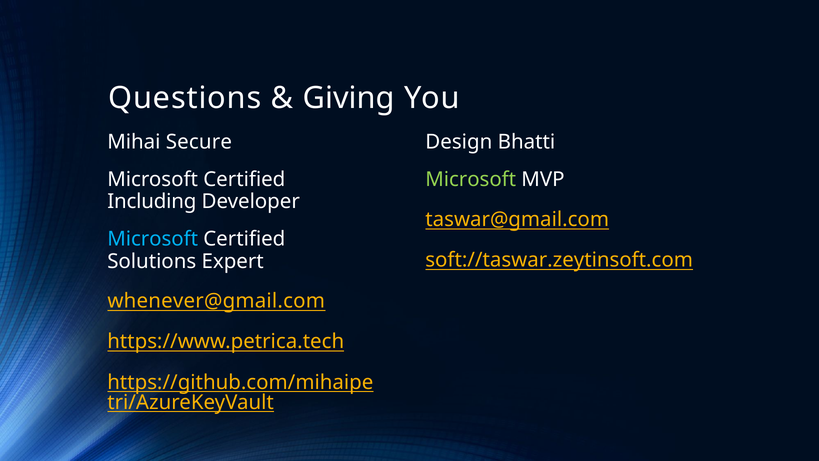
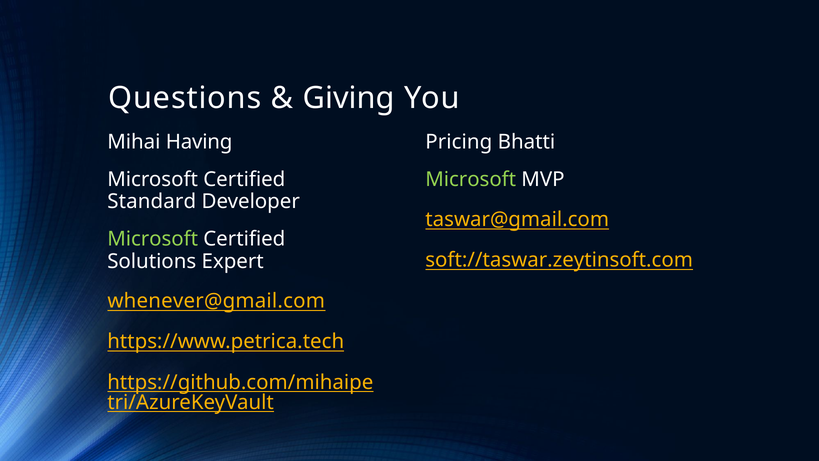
Secure: Secure -> Having (199, 142)
Design: Design -> Pricing (459, 142)
Including: Including -> Standard (152, 202)
Microsoft colour: light blue -> light green (153, 239)
